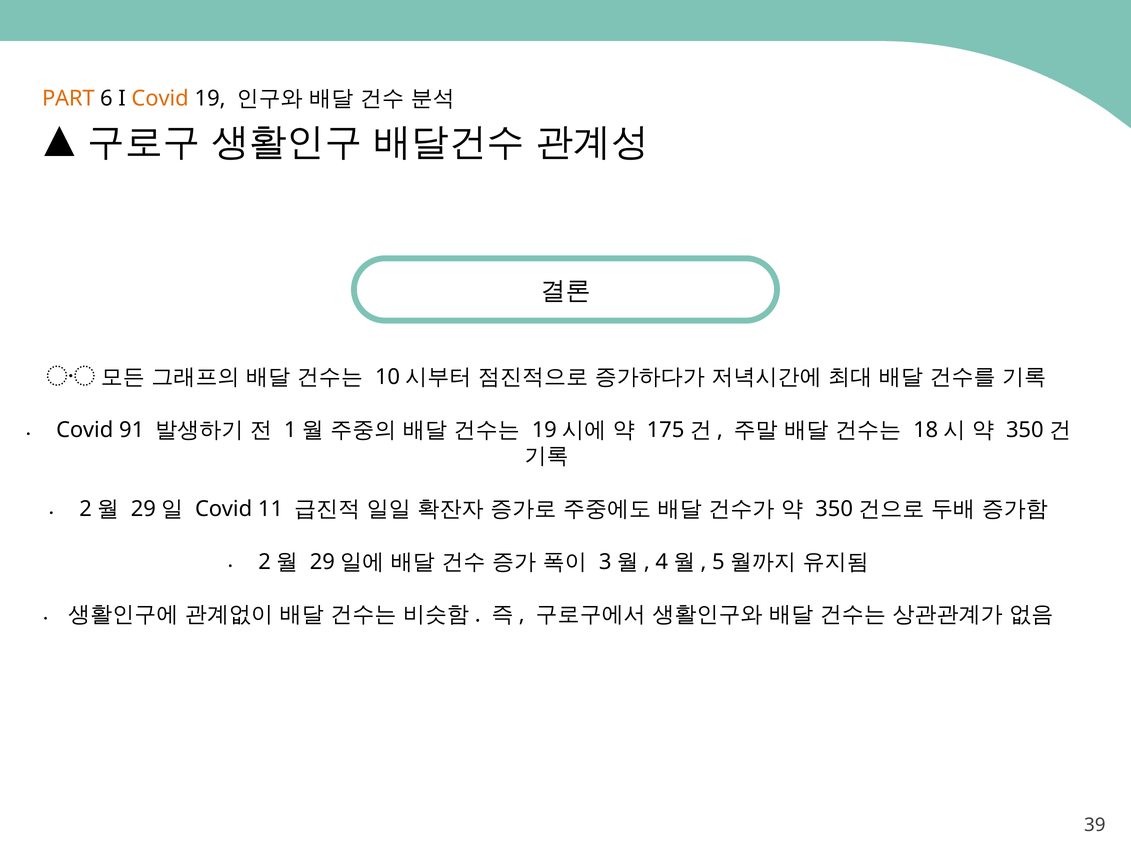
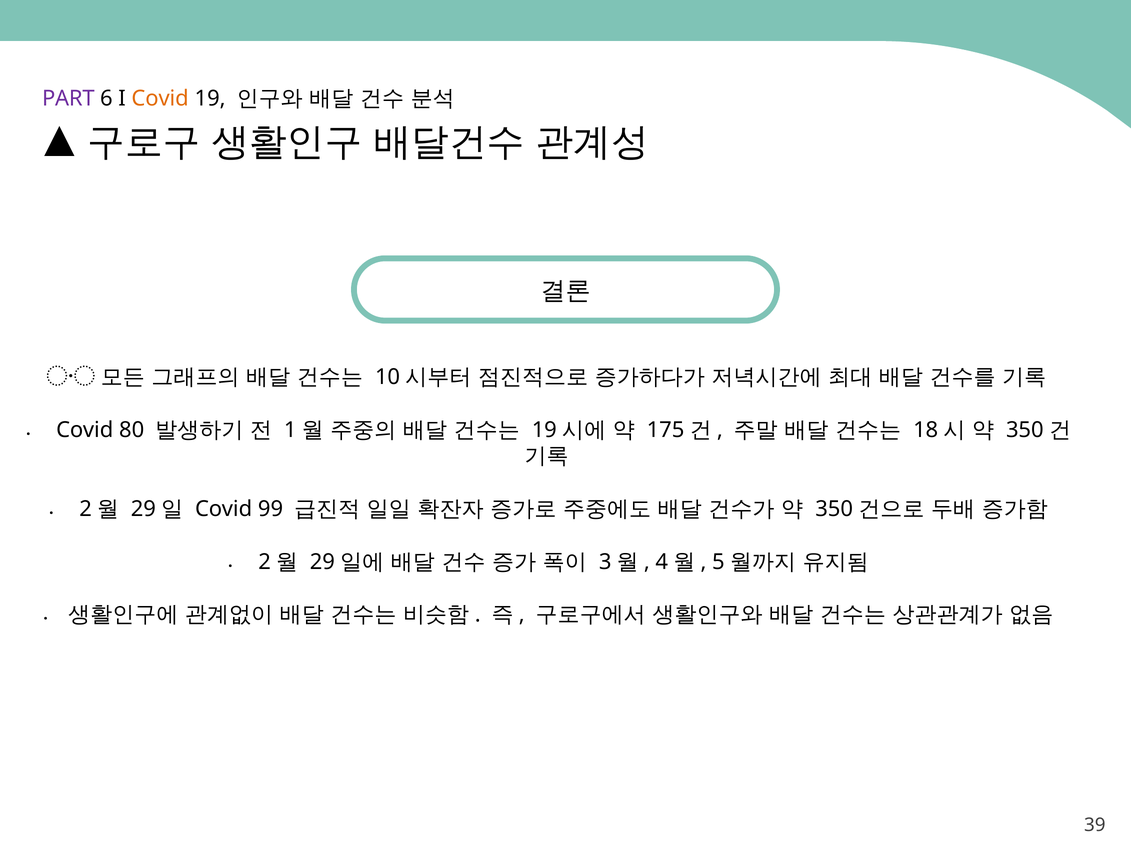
PART colour: orange -> purple (68, 98)
91: 91 -> 80 (132, 430)
11: 11 -> 99 (271, 509)
